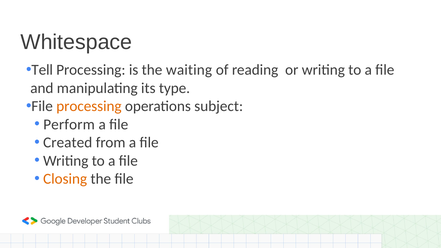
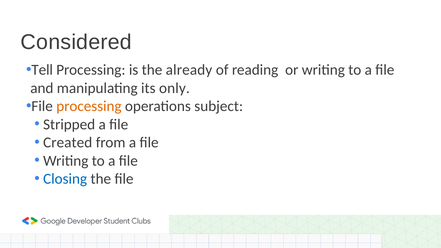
Whitespace: Whitespace -> Considered (76, 42)
waiting: waiting -> already (189, 70)
type: type -> only (174, 88)
Perform: Perform -> Stripped (69, 124)
Closing colour: orange -> blue (65, 179)
